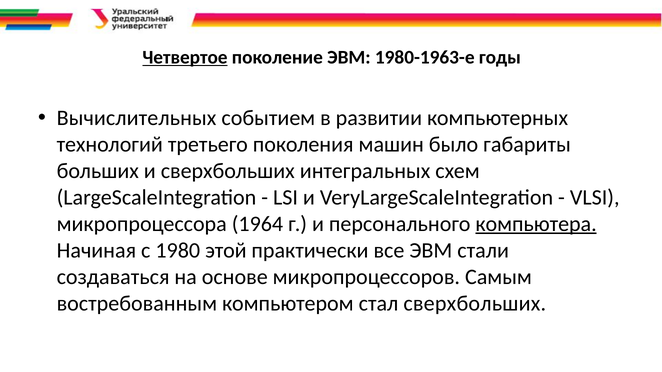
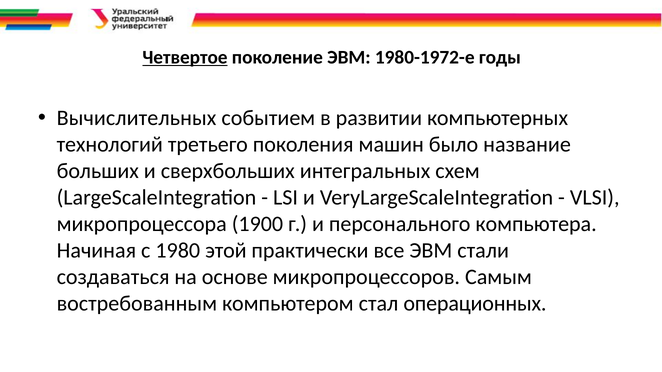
1980-1963-е: 1980-1963-е -> 1980-1972-е (425, 57)
габариты: габариты -> название (527, 145)
1964: 1964 -> 1900 (257, 224)
компьютера underline: present -> none (536, 224)
стал сверхбольших: сверхбольших -> операционных (475, 304)
